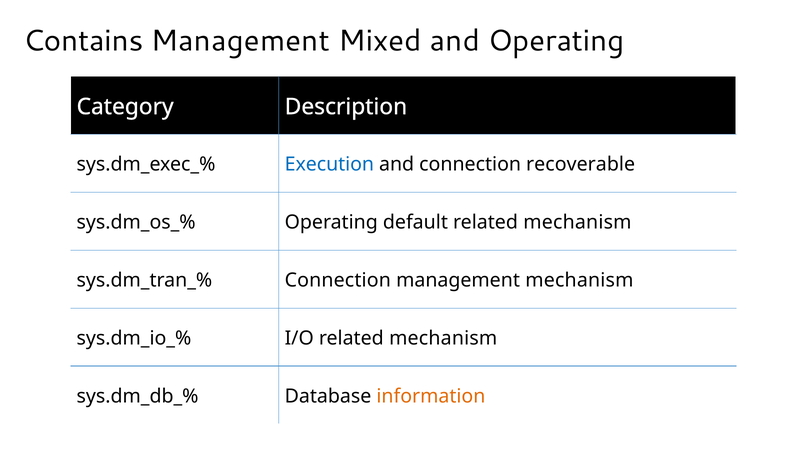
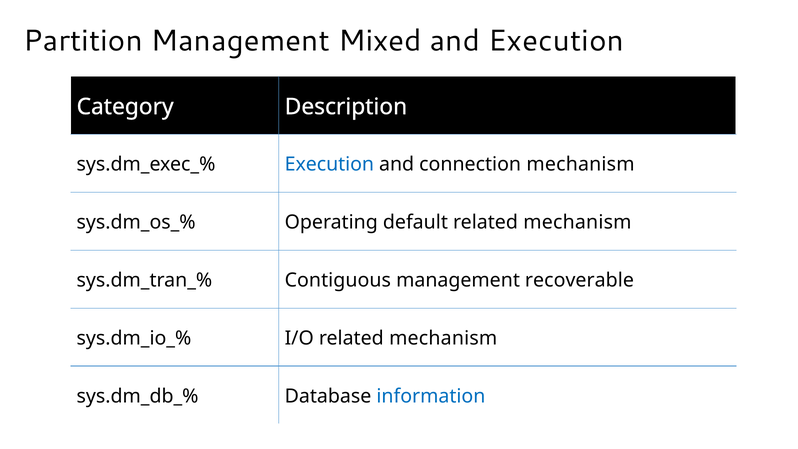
Contains: Contains -> Partition (83, 41)
and Operating: Operating -> Execution (556, 41)
connection recoverable: recoverable -> mechanism (581, 164)
Connection: Connection -> Contiguous (338, 280)
management mechanism: mechanism -> recoverable (579, 280)
information colour: orange -> blue (431, 396)
